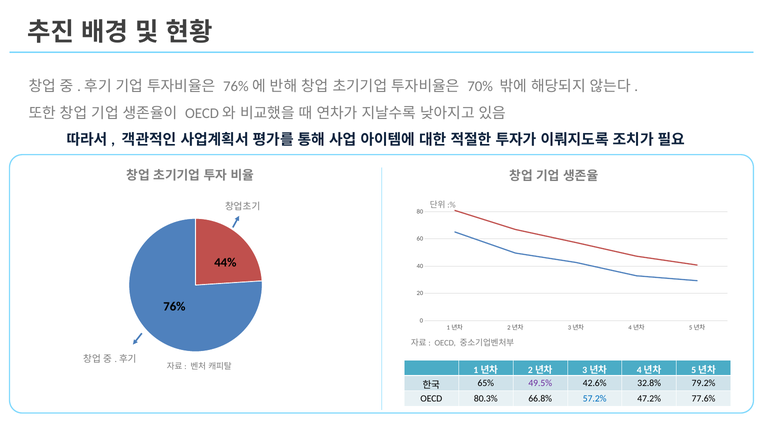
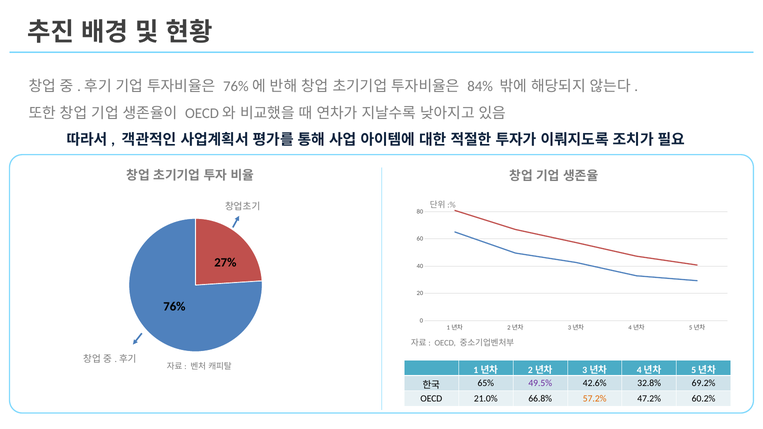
70%: 70% -> 84% (480, 87)
44%: 44% -> 27% (225, 262)
79.2%: 79.2% -> 69.2% (704, 383)
80.3%: 80.3% -> 21.0% (486, 399)
57.2% colour: blue -> orange (595, 399)
77.6%: 77.6% -> 60.2% (704, 399)
